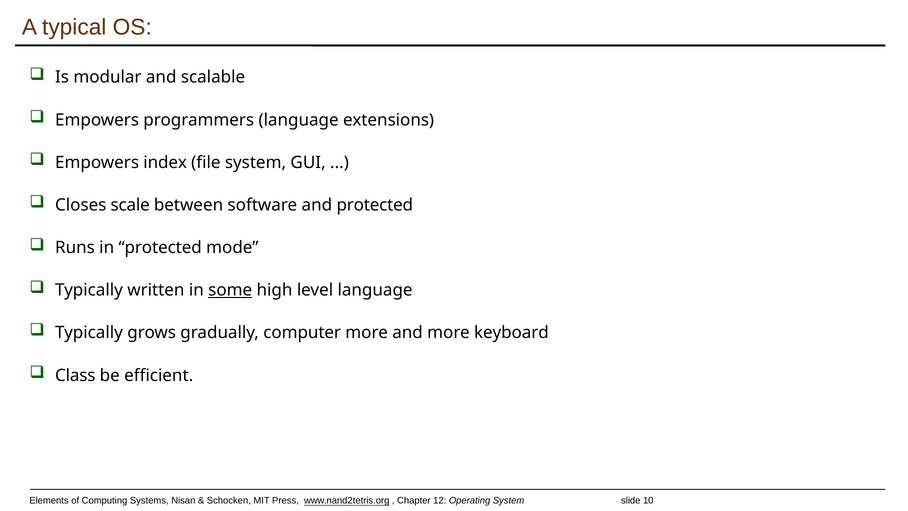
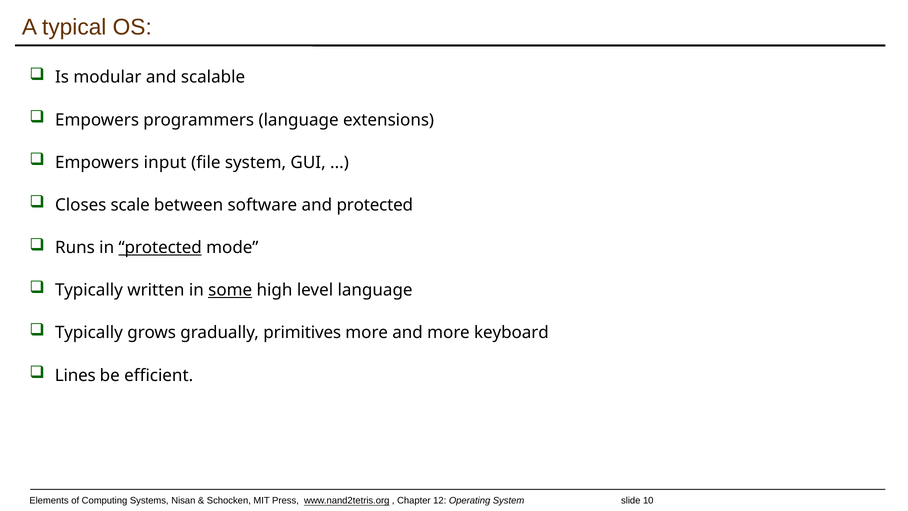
index: index -> input (165, 162)
protected underline: none -> present (160, 248)
computer: computer -> primitives (302, 333)
Class: Class -> Lines (75, 375)
